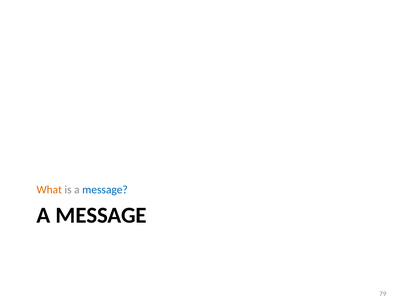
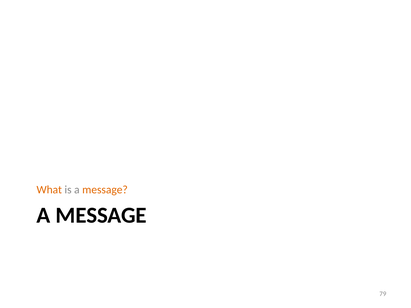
message colour: blue -> orange (105, 190)
